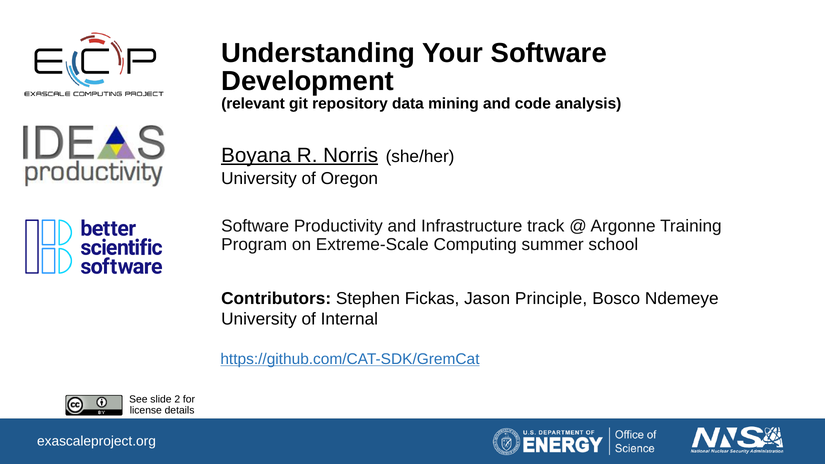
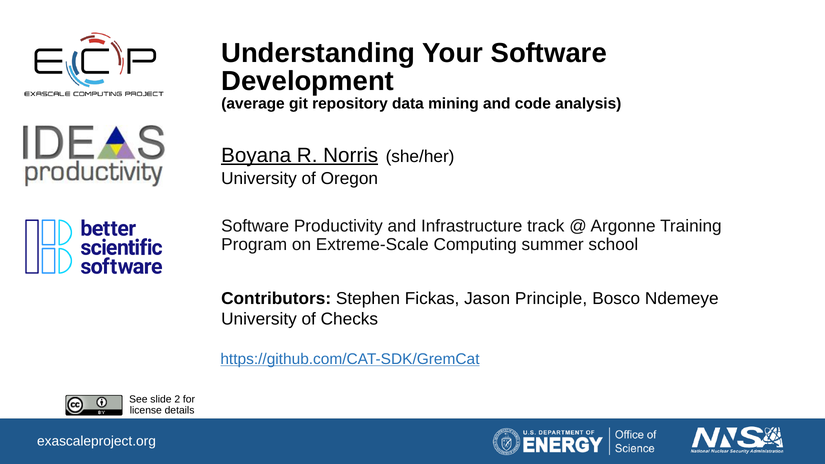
relevant: relevant -> average (253, 104)
Internal: Internal -> Checks (349, 319)
